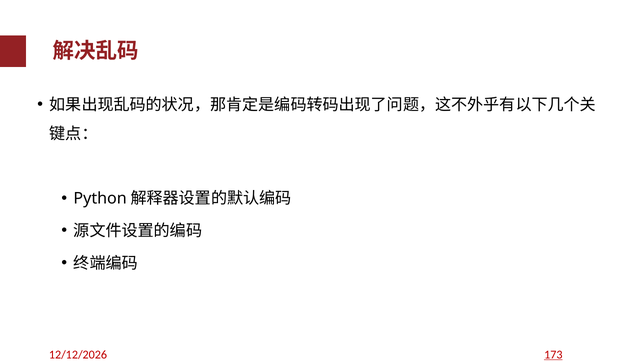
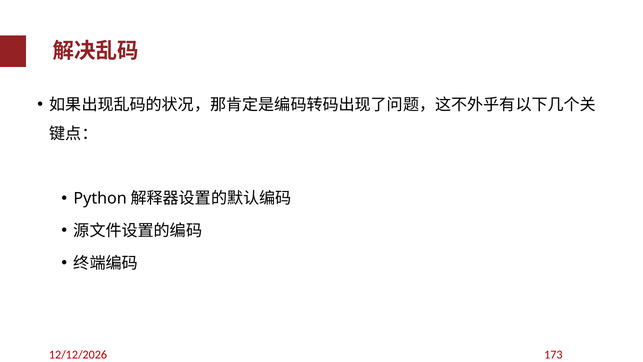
173 underline: present -> none (553, 354)
